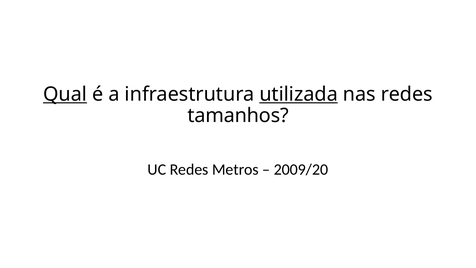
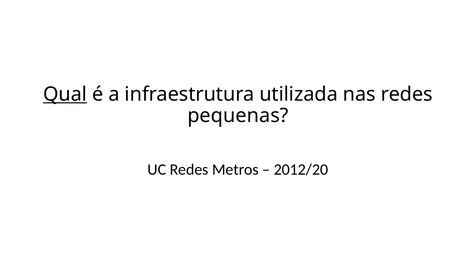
utilizada underline: present -> none (299, 94)
tamanhos: tamanhos -> pequenas (238, 116)
2009/20: 2009/20 -> 2012/20 (301, 170)
